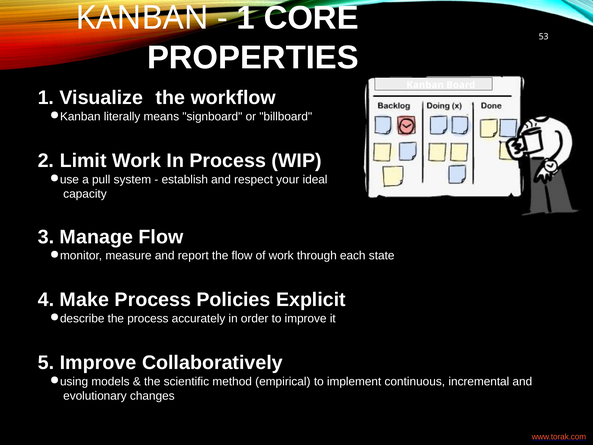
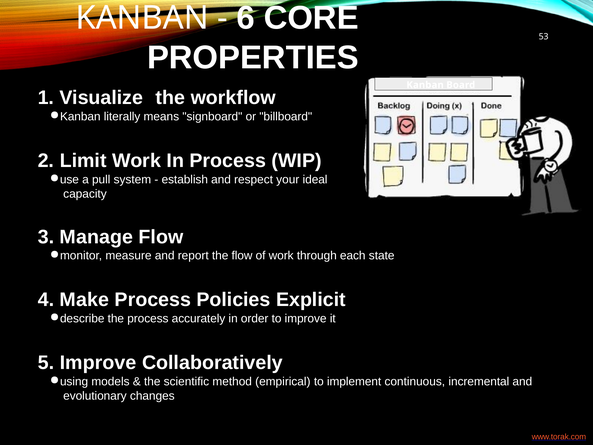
1: 1 -> 6 (246, 18)
